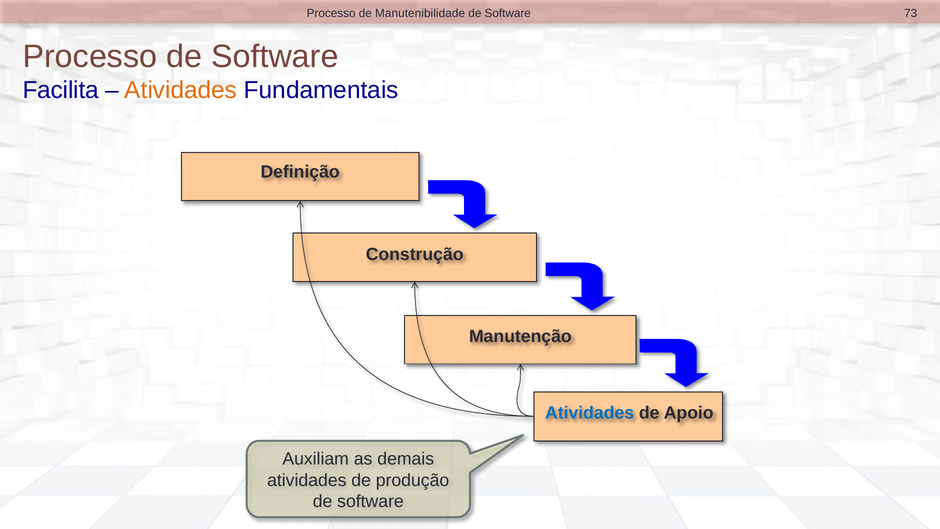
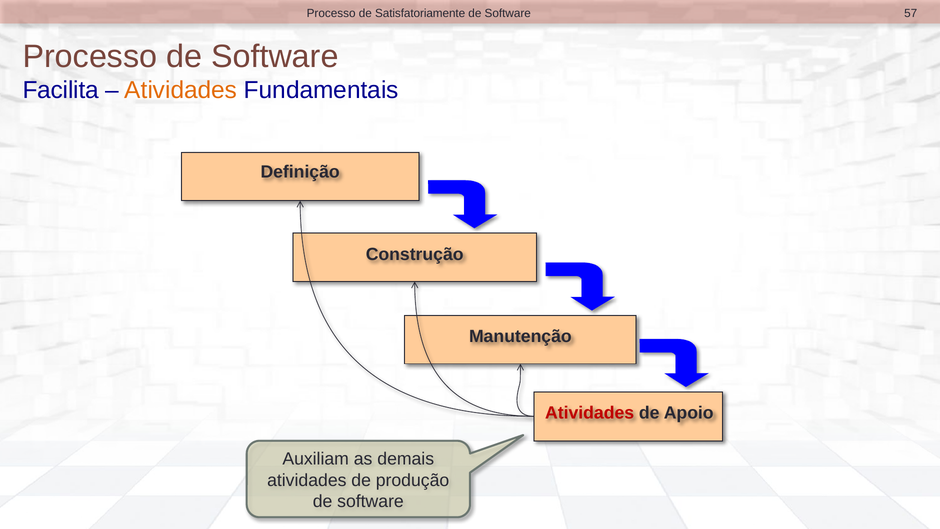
Manutenibilidade: Manutenibilidade -> Satisfatoriamente (420, 13)
73: 73 -> 57 (911, 13)
Atividades colour: blue -> red (590, 413)
